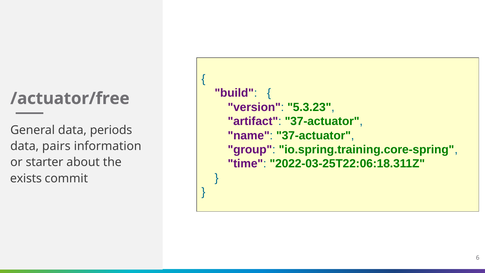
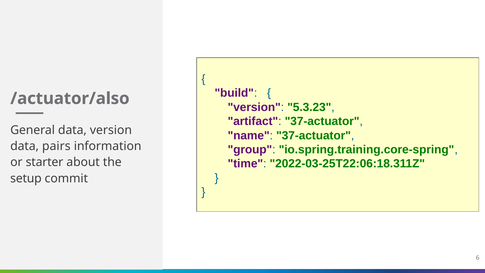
/actuator/free: /actuator/free -> /actuator/also (70, 98)
data periods: periods -> version (111, 130)
exists: exists -> setup (26, 178)
